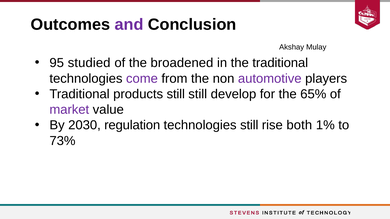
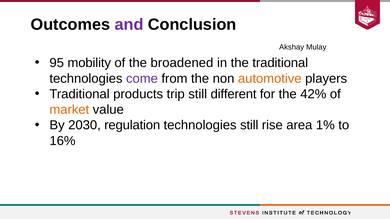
studied: studied -> mobility (89, 63)
automotive colour: purple -> orange (270, 79)
products still: still -> trip (176, 94)
develop: develop -> different (234, 94)
65%: 65% -> 42% (313, 94)
market colour: purple -> orange (69, 110)
both: both -> area (299, 125)
73%: 73% -> 16% (62, 141)
